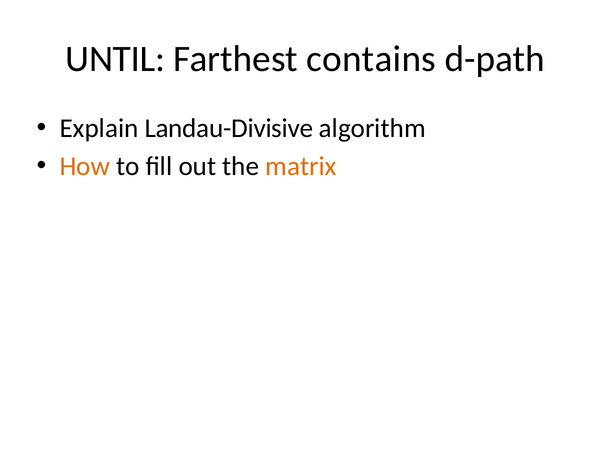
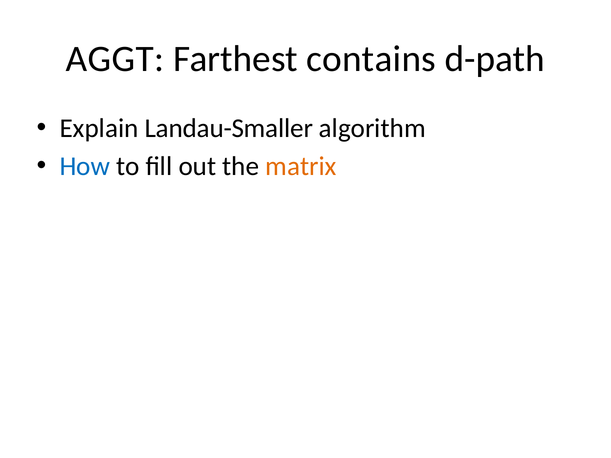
UNTIL: UNTIL -> AGGT (115, 59)
Landau-Divisive: Landau-Divisive -> Landau-Smaller (229, 128)
How colour: orange -> blue (85, 166)
